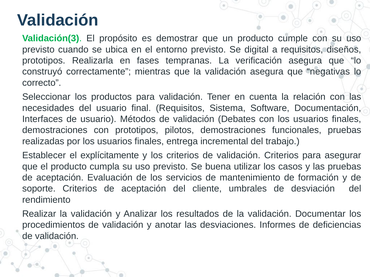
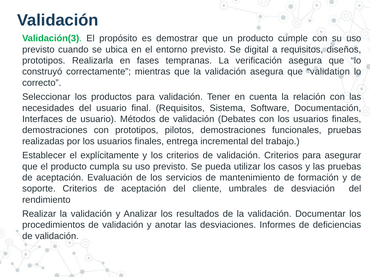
negativas: negativas -> validation (328, 72)
buena: buena -> pueda (218, 167)
